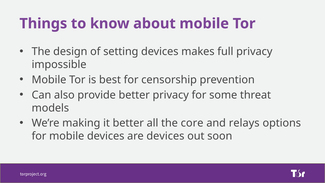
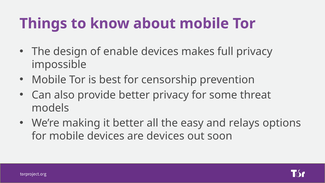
setting: setting -> enable (121, 52)
core: core -> easy (192, 123)
